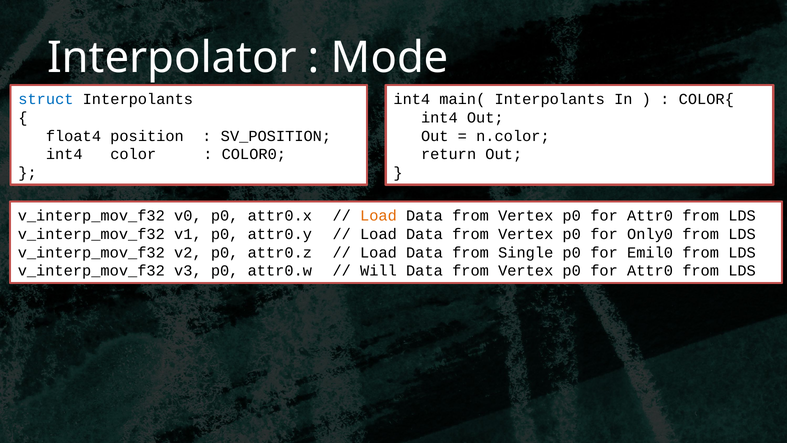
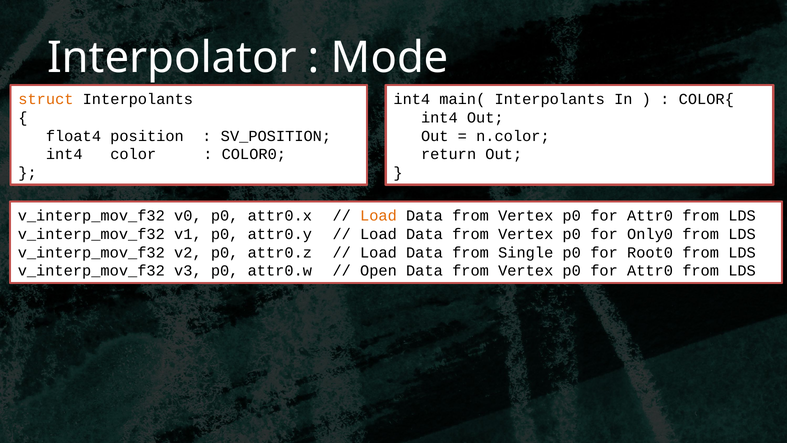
struct colour: blue -> orange (46, 99)
Emil0: Emil0 -> Root0 (650, 252)
Will: Will -> Open (378, 271)
